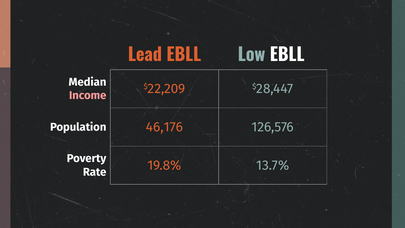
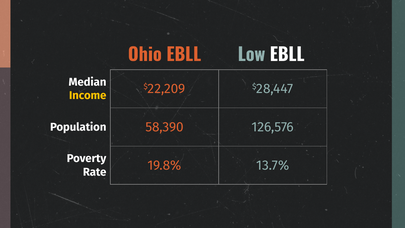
Lead: Lead -> Ohio (145, 55)
Income colour: pink -> yellow (88, 95)
46,176: 46,176 -> 58,390 (165, 127)
